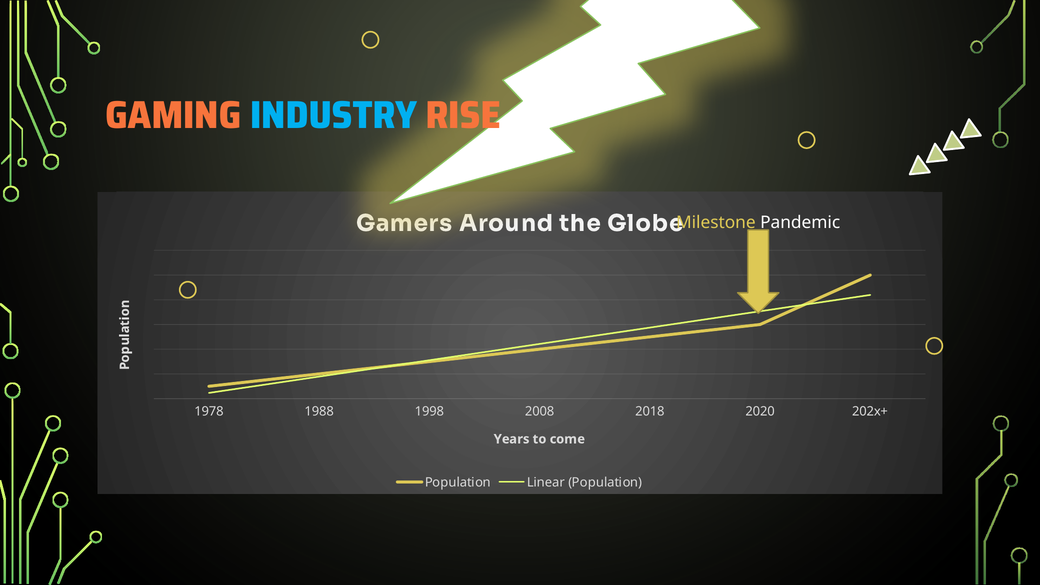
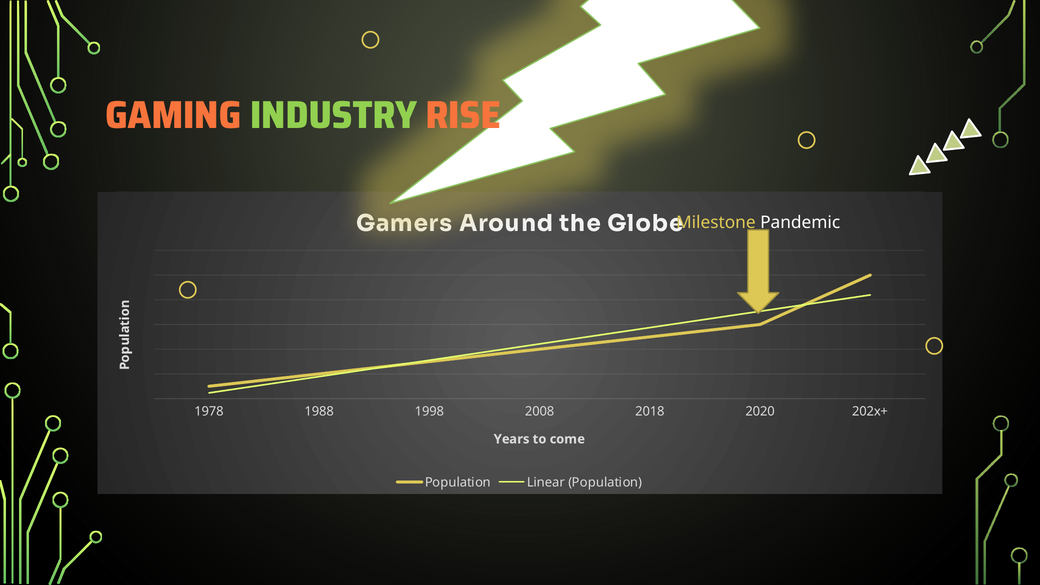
INDUSTRY colour: light blue -> light green (334, 116)
